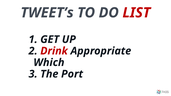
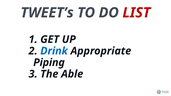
Drink colour: red -> blue (54, 51)
Which: Which -> Piping (49, 63)
Port: Port -> Able (72, 74)
